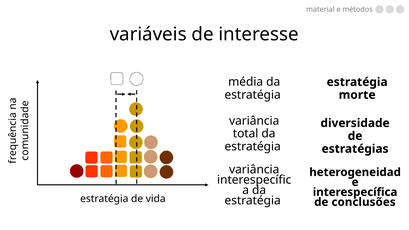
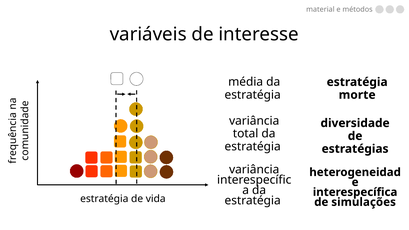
conclusões: conclusões -> simulações (364, 202)
